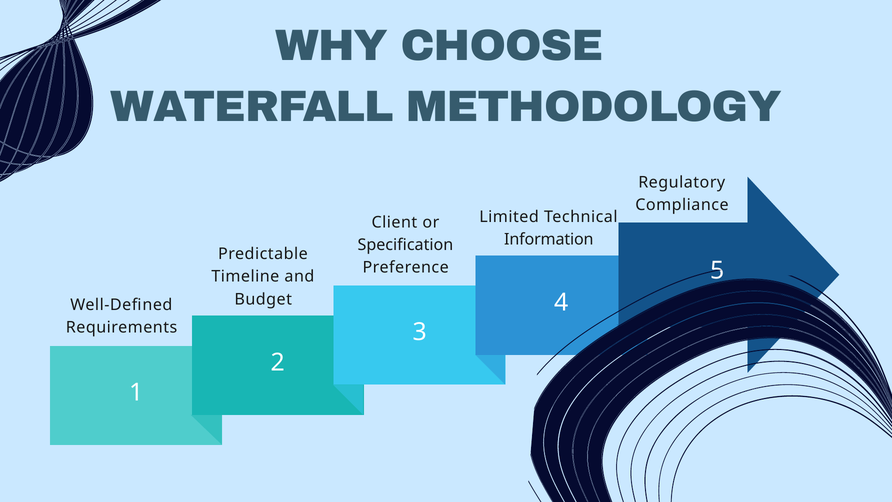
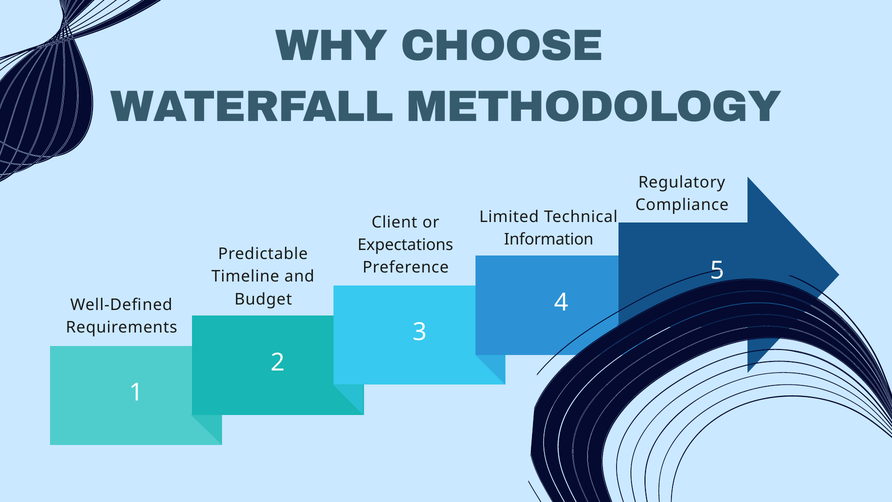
Specification: Specification -> Expectations (405, 245)
